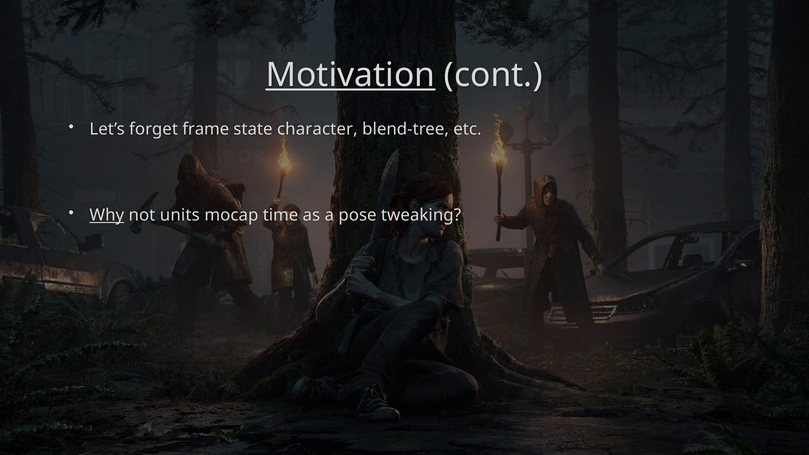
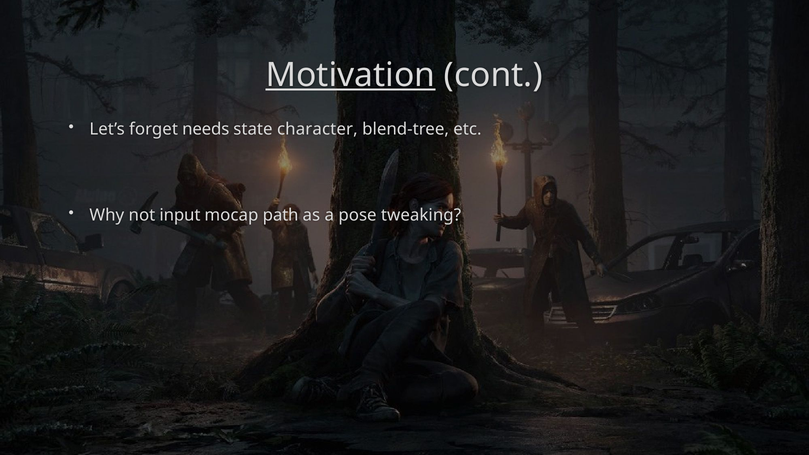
frame: frame -> needs (206, 129)
Why underline: present -> none (107, 215)
units: units -> input (180, 215)
time: time -> path (281, 215)
